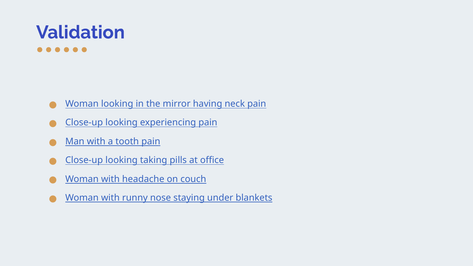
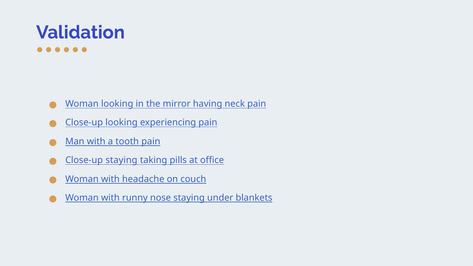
looking: looking -> staying (121, 160)
